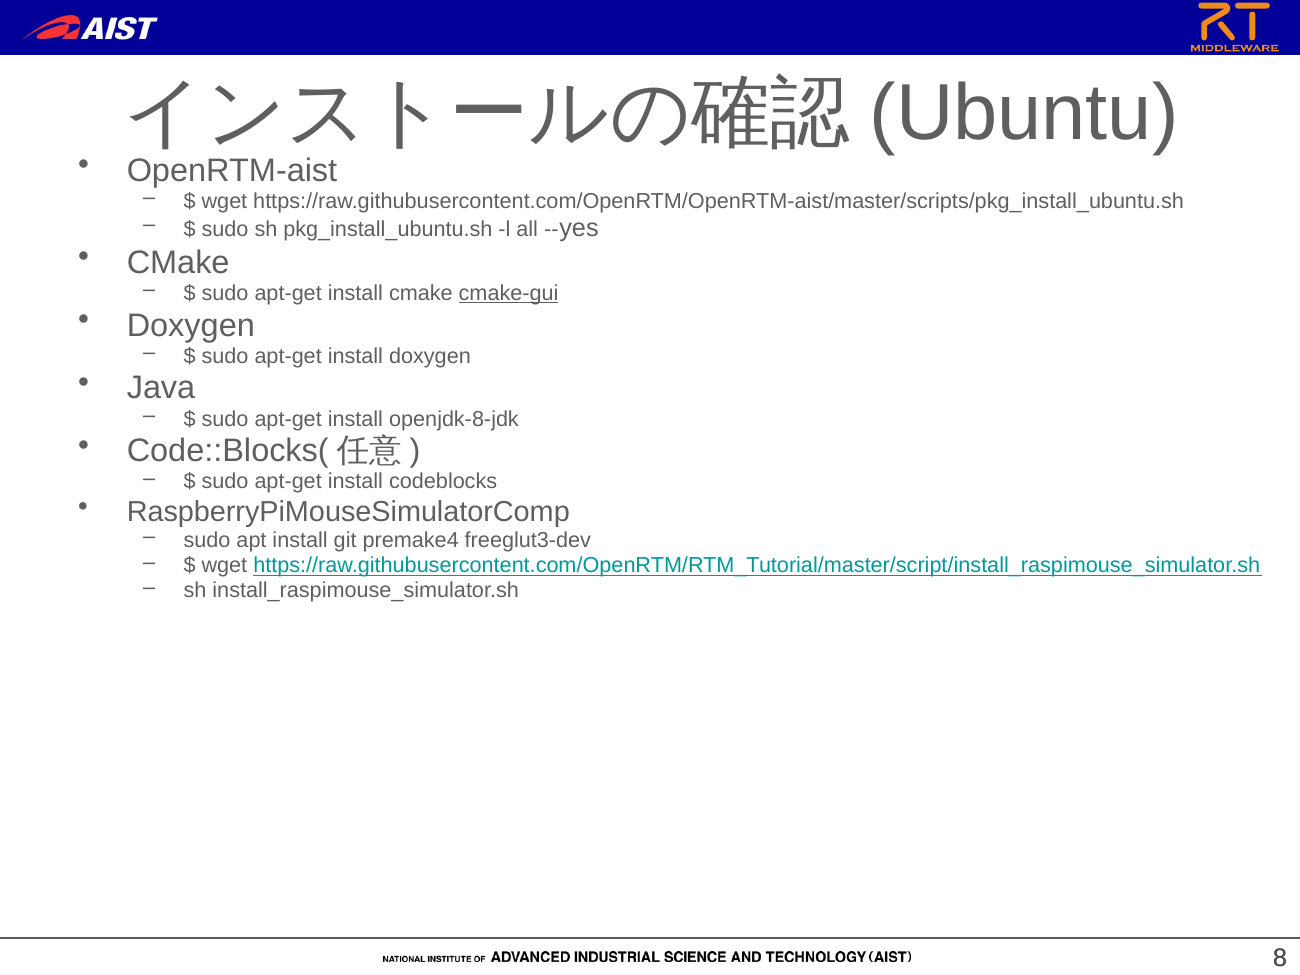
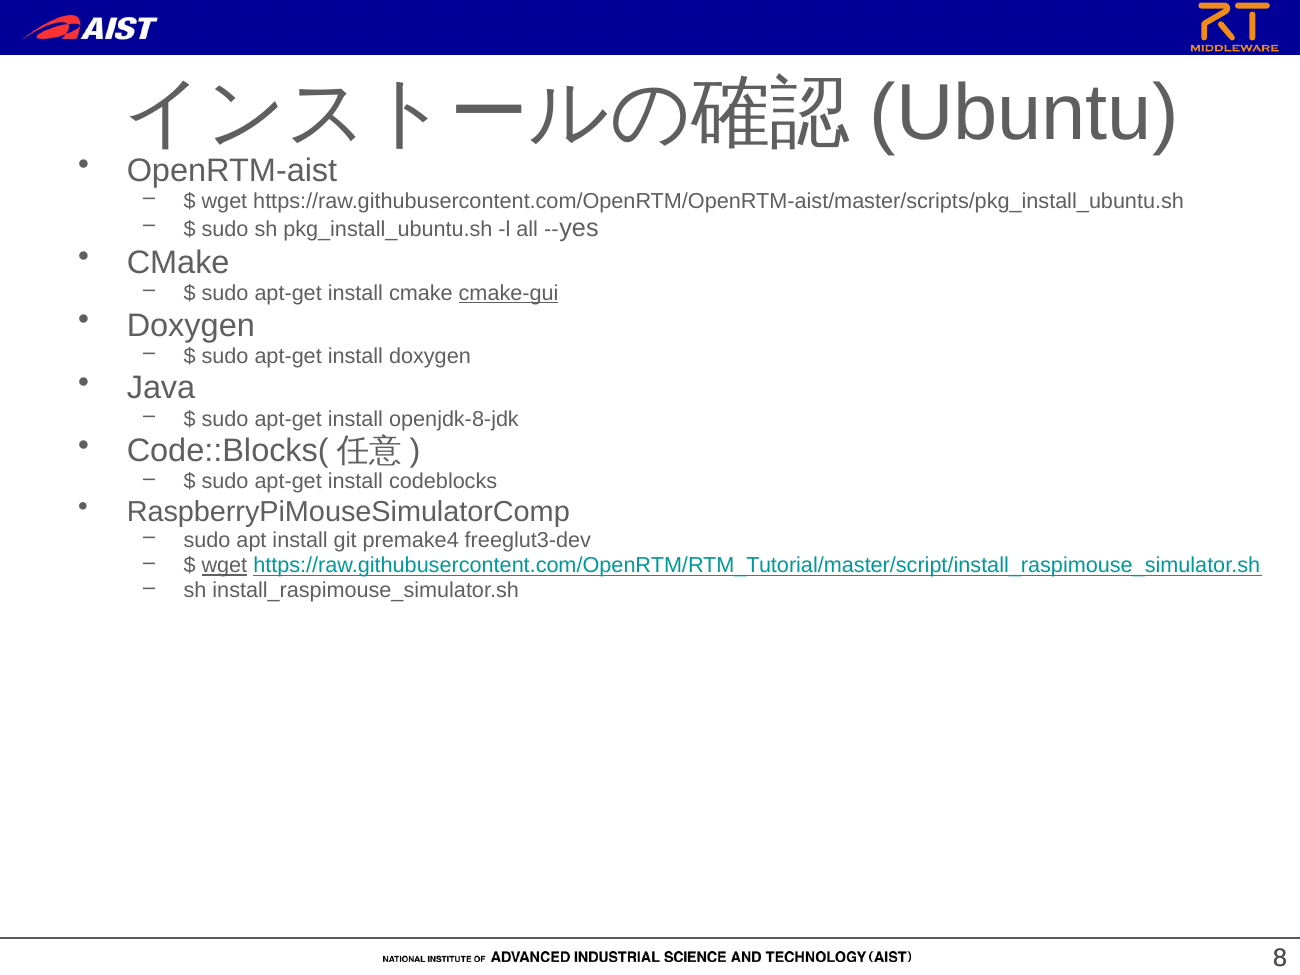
wget underline: none -> present (224, 566)
